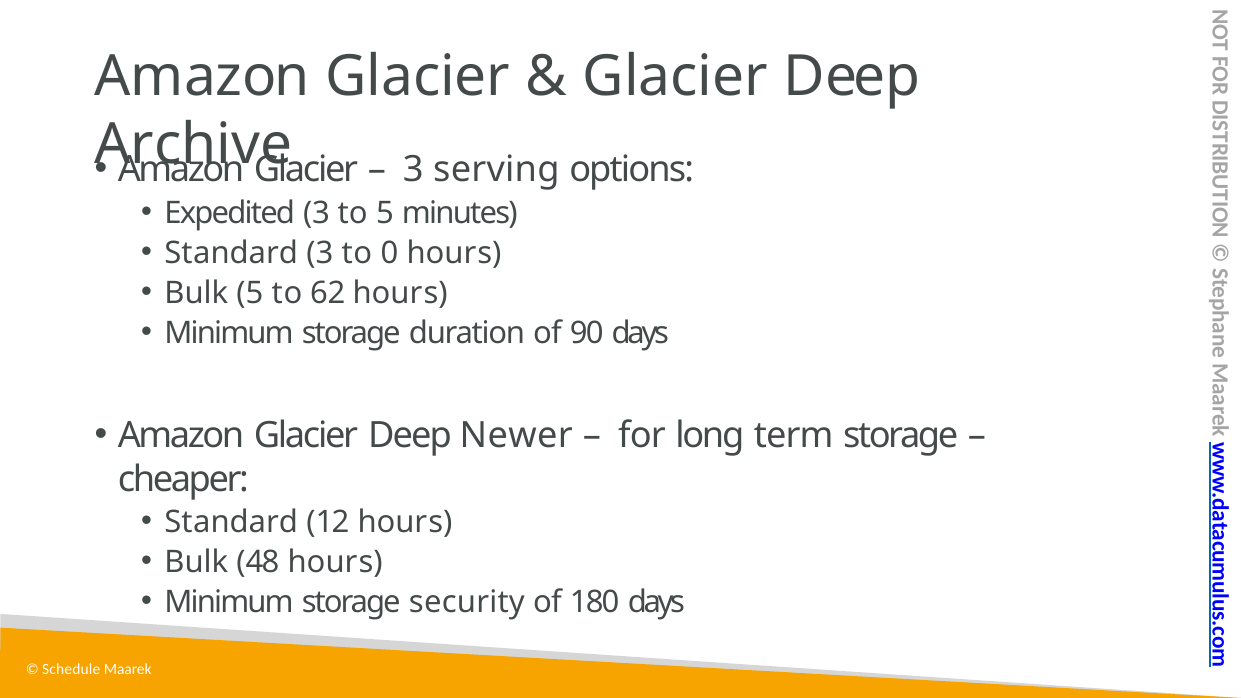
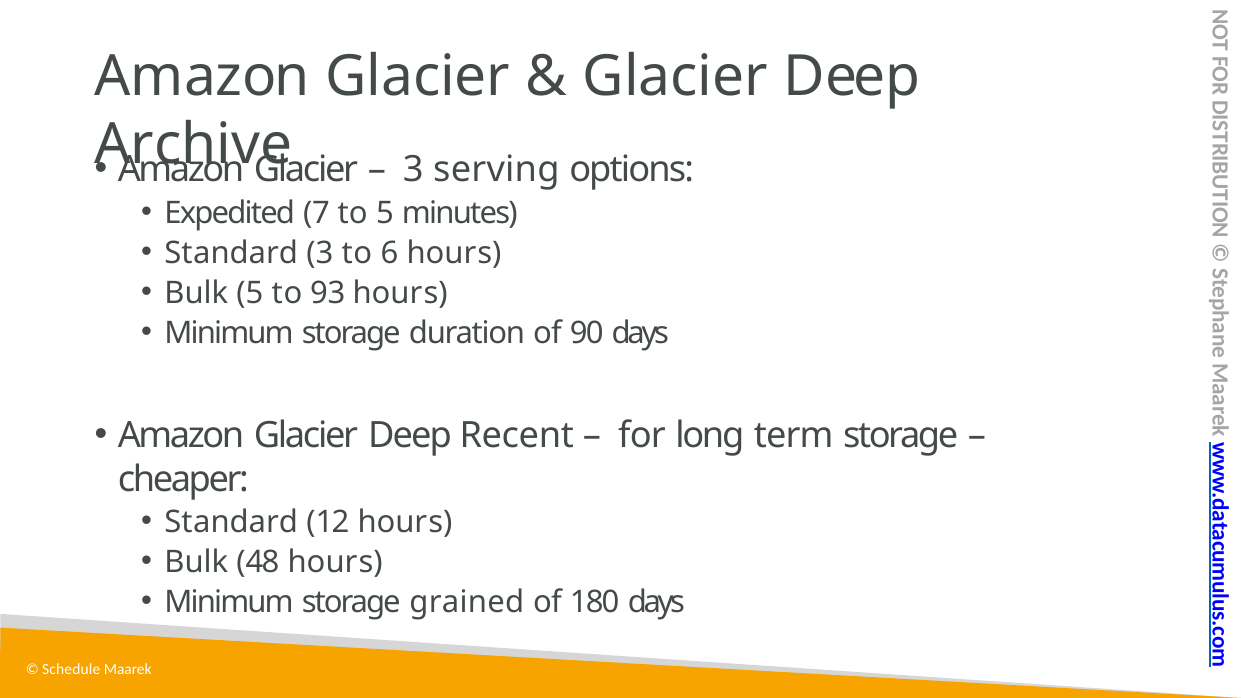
Expedited 3: 3 -> 7 (317, 213)
0: 0 -> 6 (389, 253)
62: 62 -> 93 (328, 293)
Newer: Newer -> Recent (517, 436)
security: security -> grained (467, 602)
